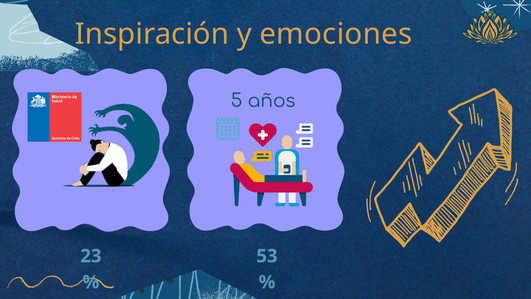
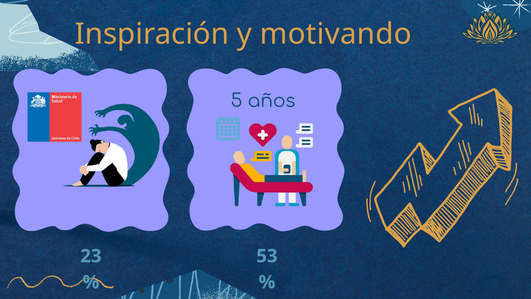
emociones: emociones -> motivando (336, 34)
